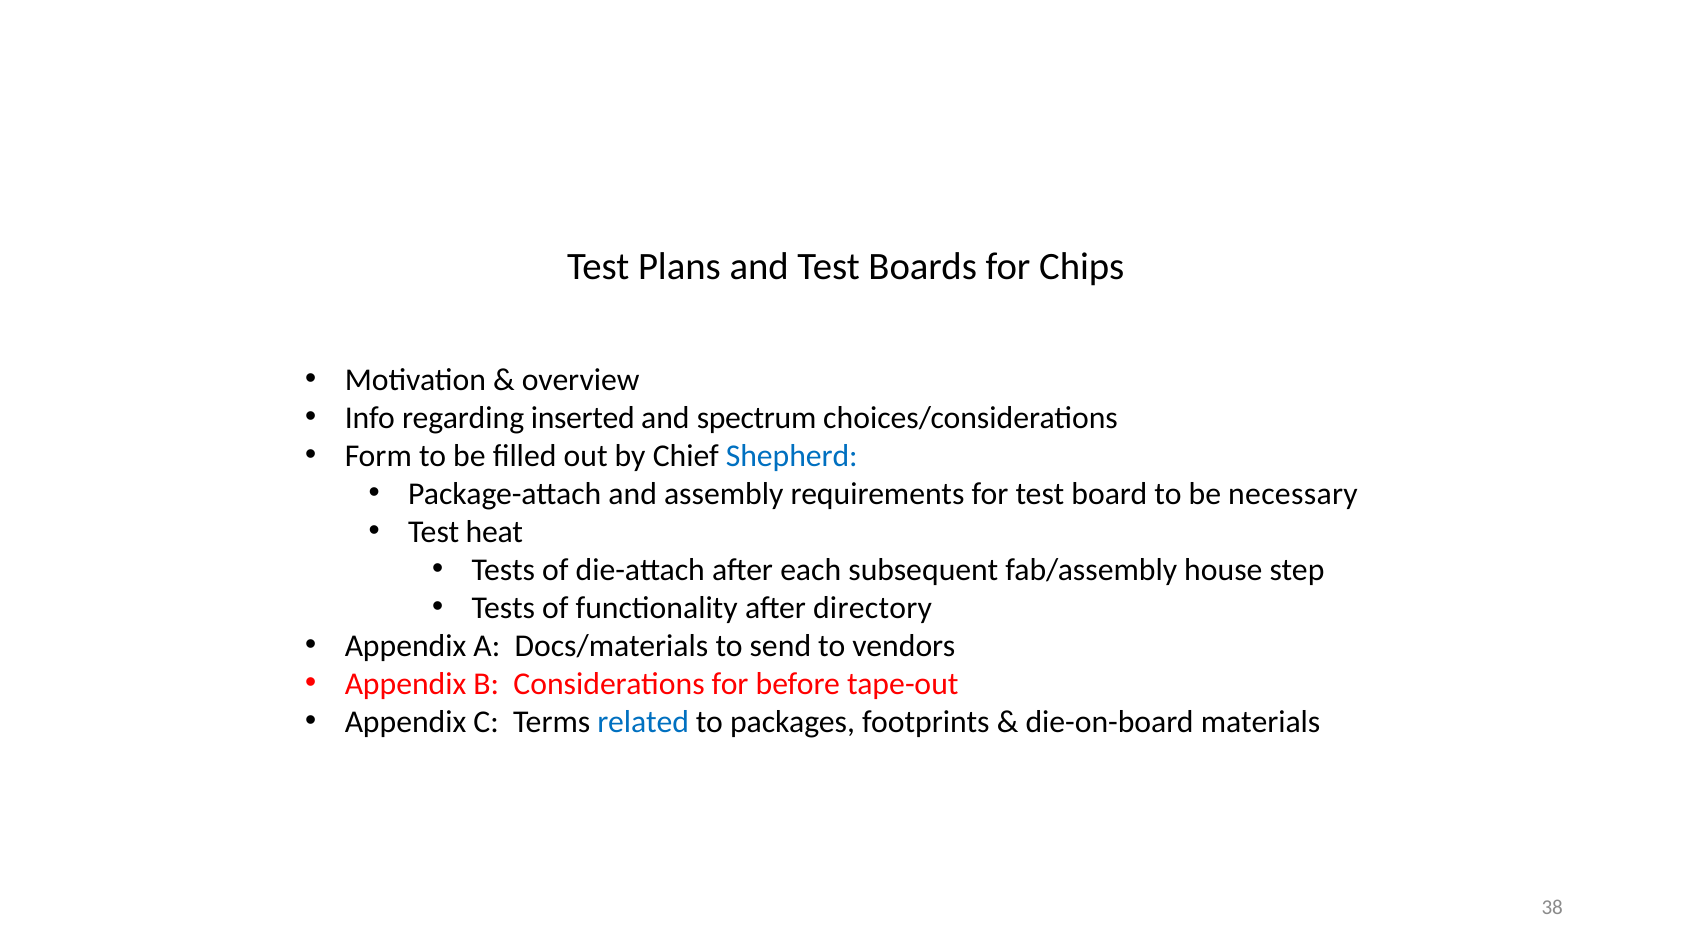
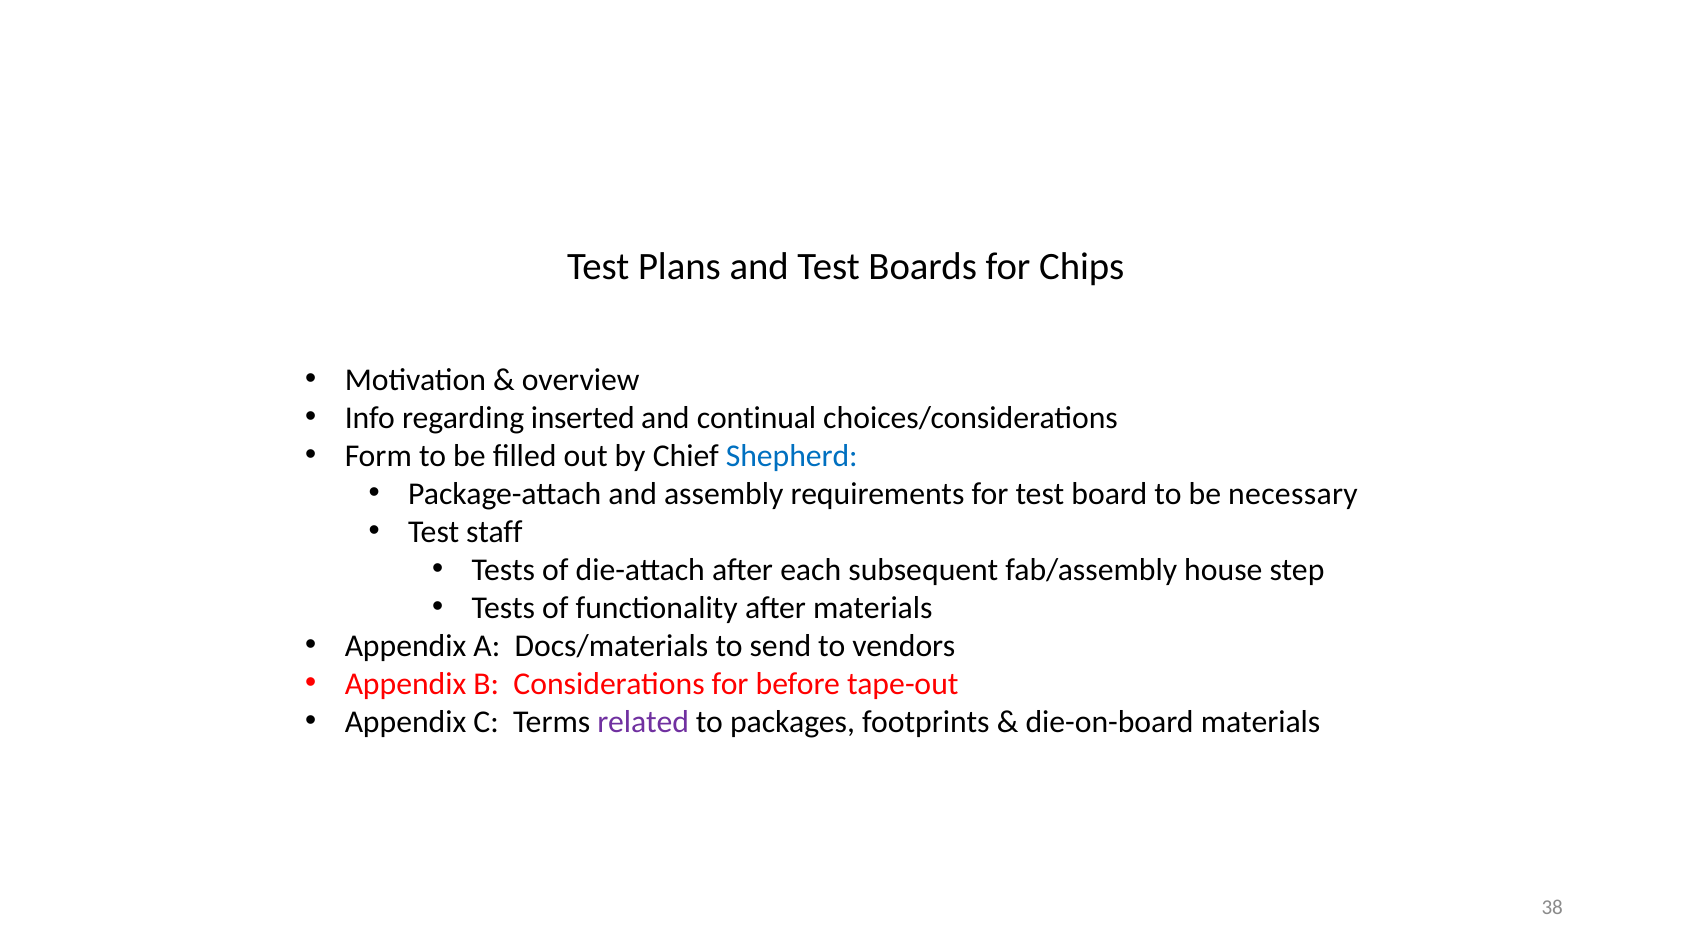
spectrum: spectrum -> continual (756, 418)
heat: heat -> staff (494, 532)
after directory: directory -> materials (873, 608)
related colour: blue -> purple (643, 723)
